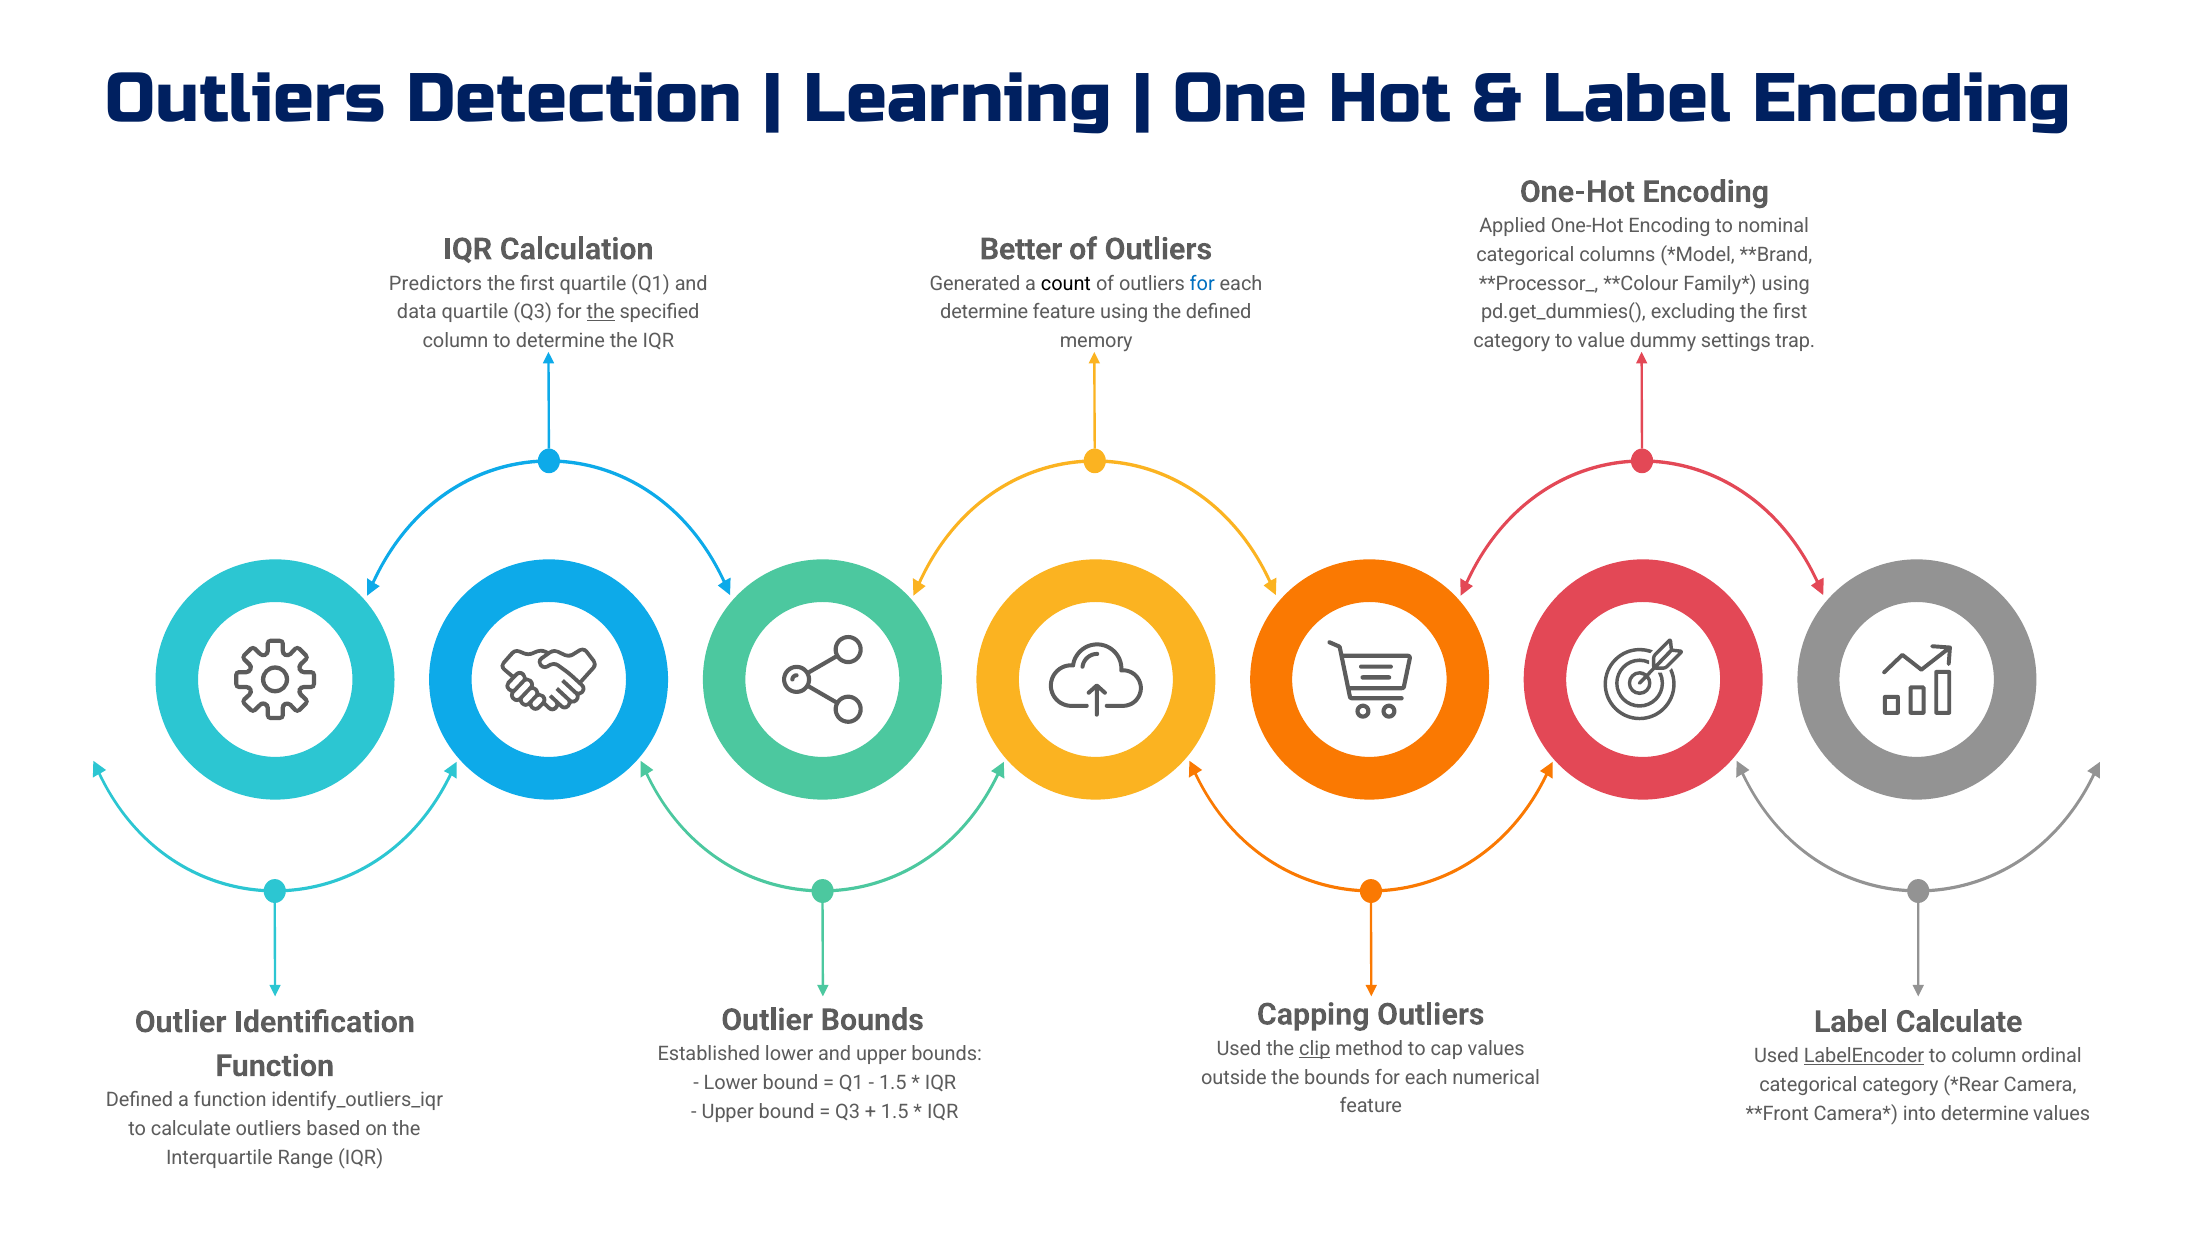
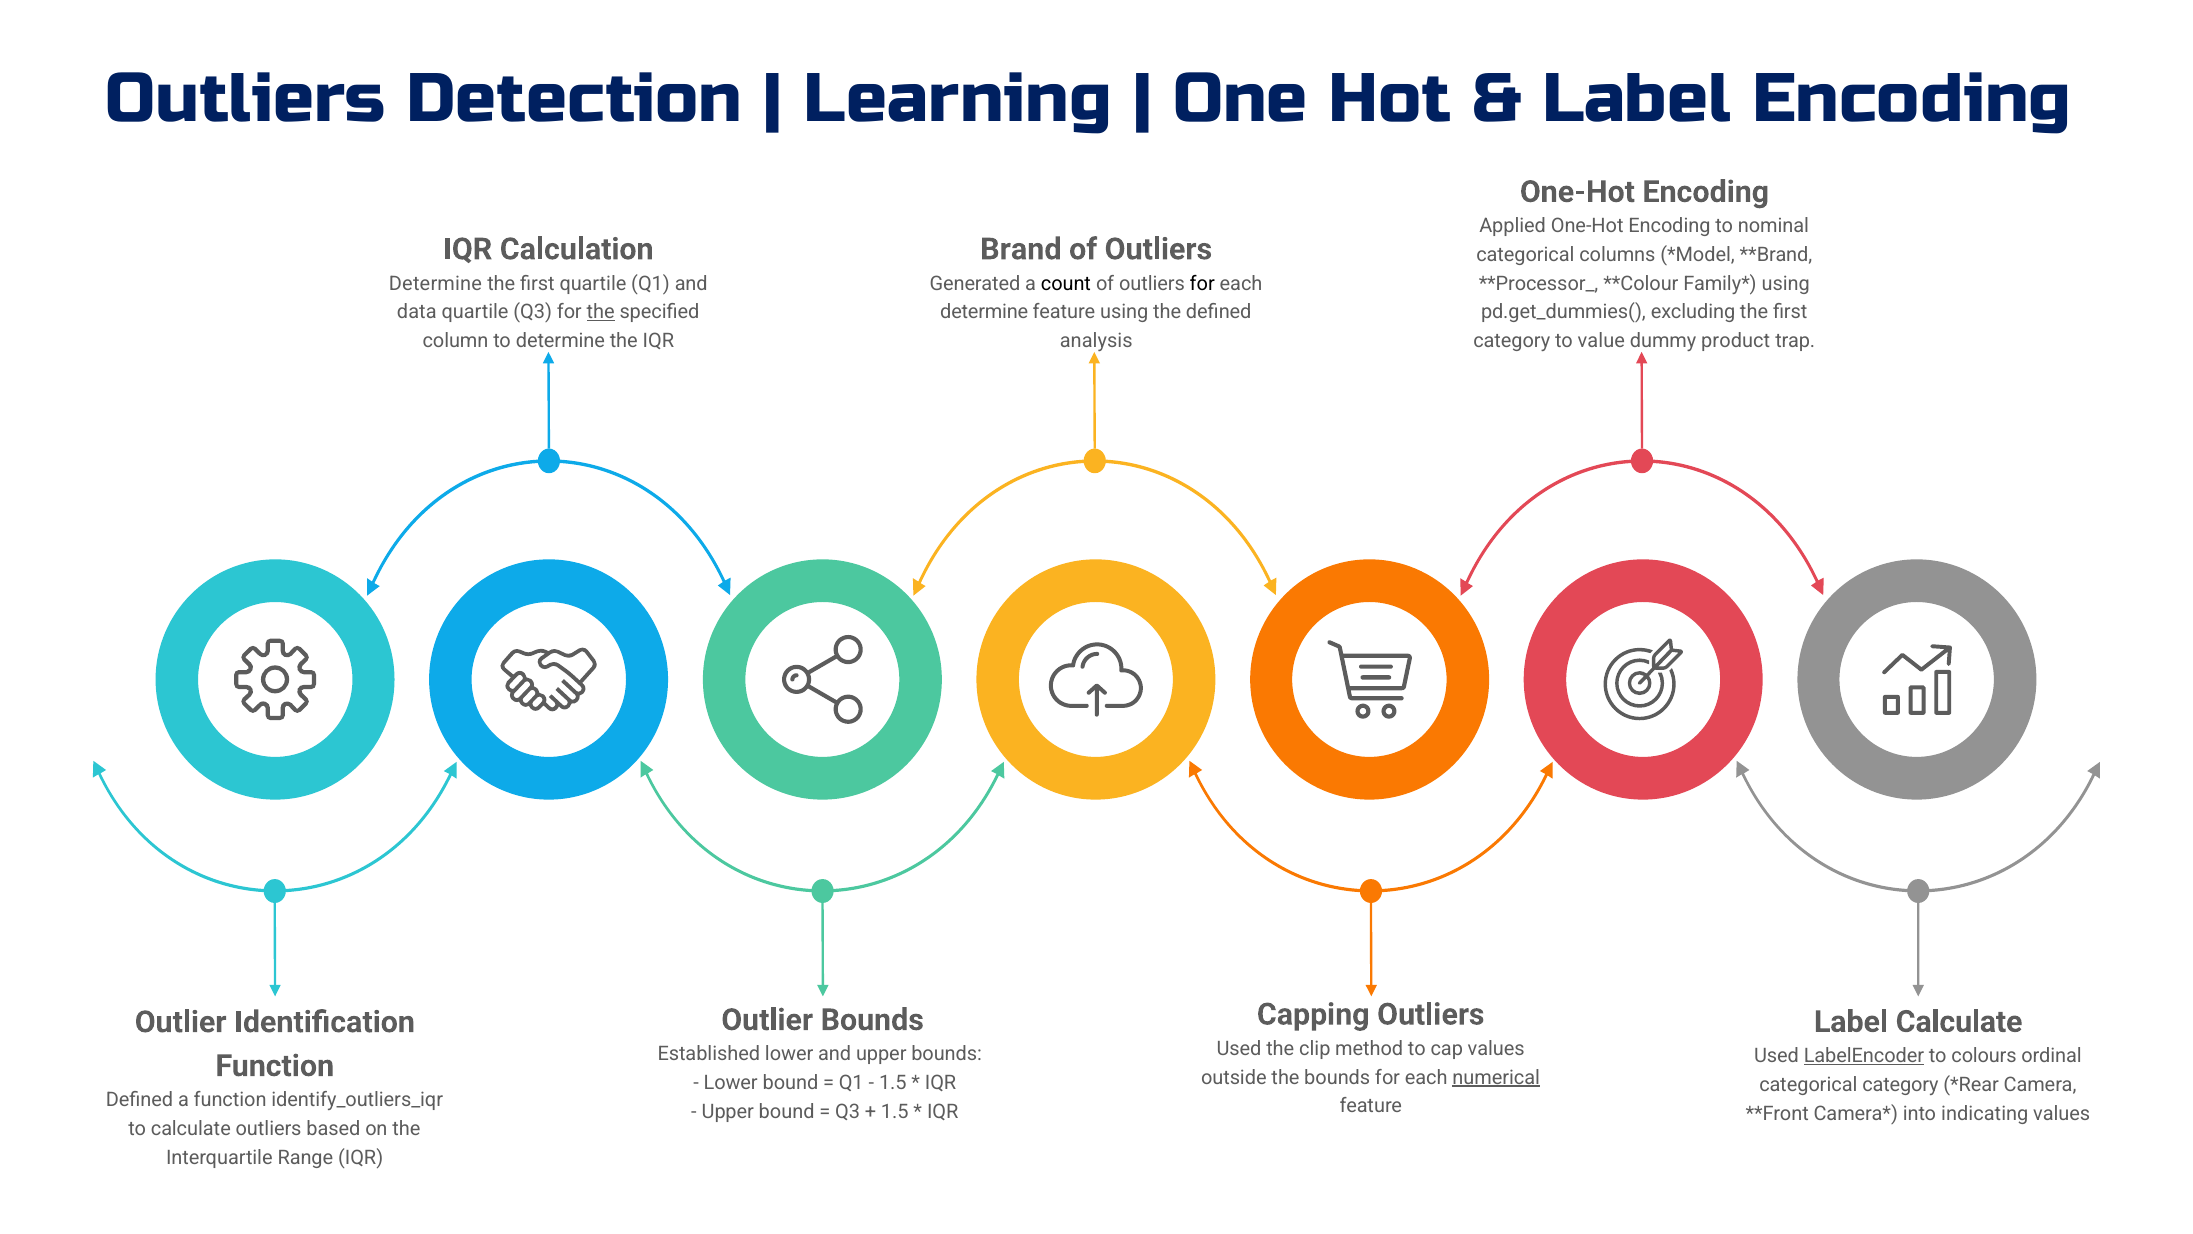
Better: Better -> Brand (1021, 249)
Predictors: Predictors -> Determine (435, 283)
for colour: blue -> black (1202, 283)
memory: memory -> analysis (1096, 341)
settings: settings -> product (1736, 341)
clip underline: present -> none (1315, 1048)
to column: column -> colours (1984, 1056)
numerical underline: none -> present (1496, 1077)
into determine: determine -> indicating (1985, 1113)
